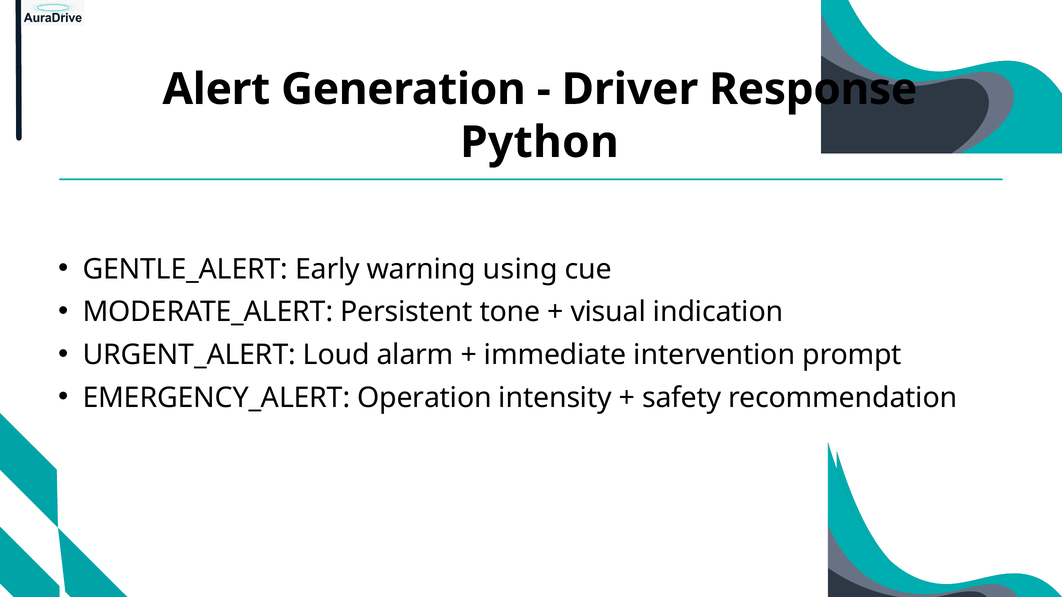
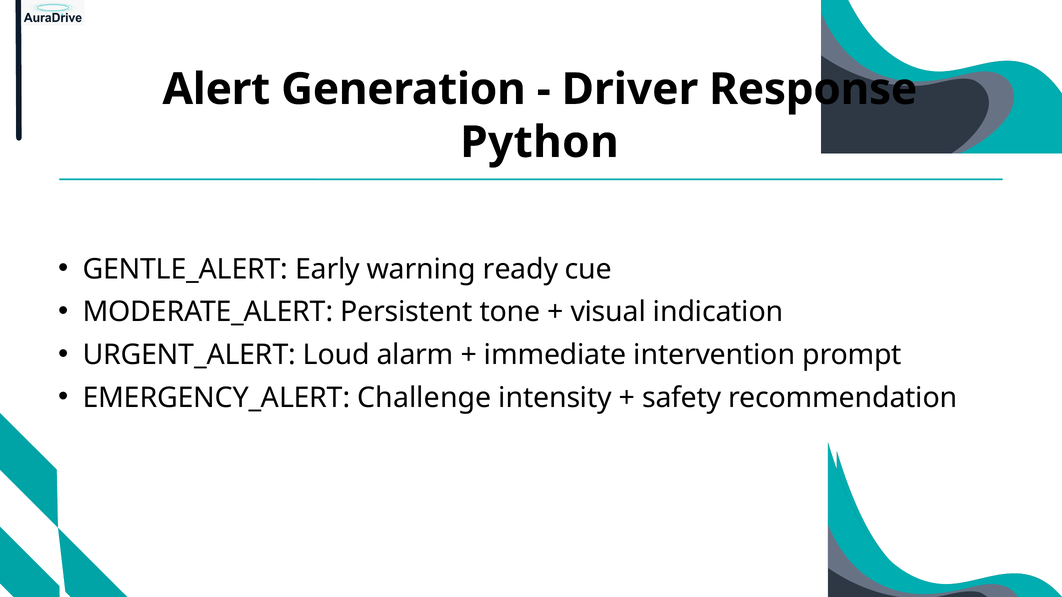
using: using -> ready (521, 269)
Operation: Operation -> Challenge (424, 398)
